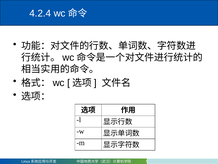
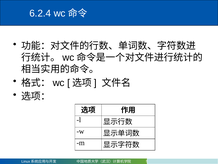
4.2.4: 4.2.4 -> 6.2.4 (40, 13)
